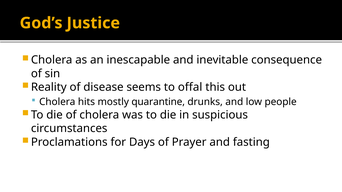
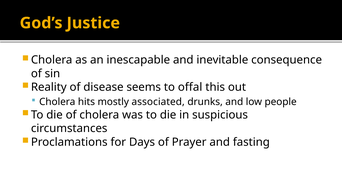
quarantine: quarantine -> associated (158, 102)
